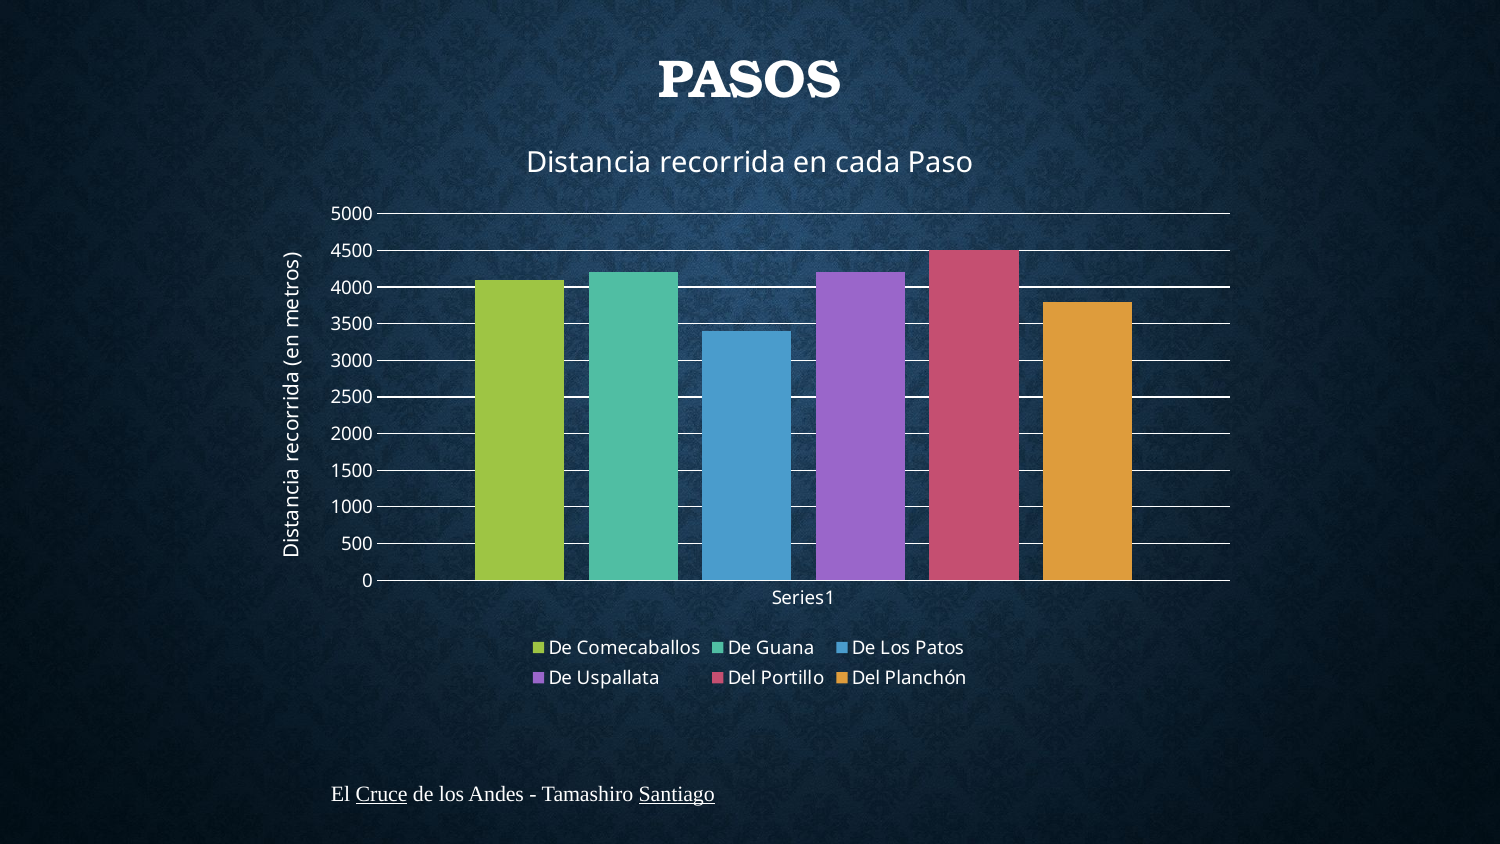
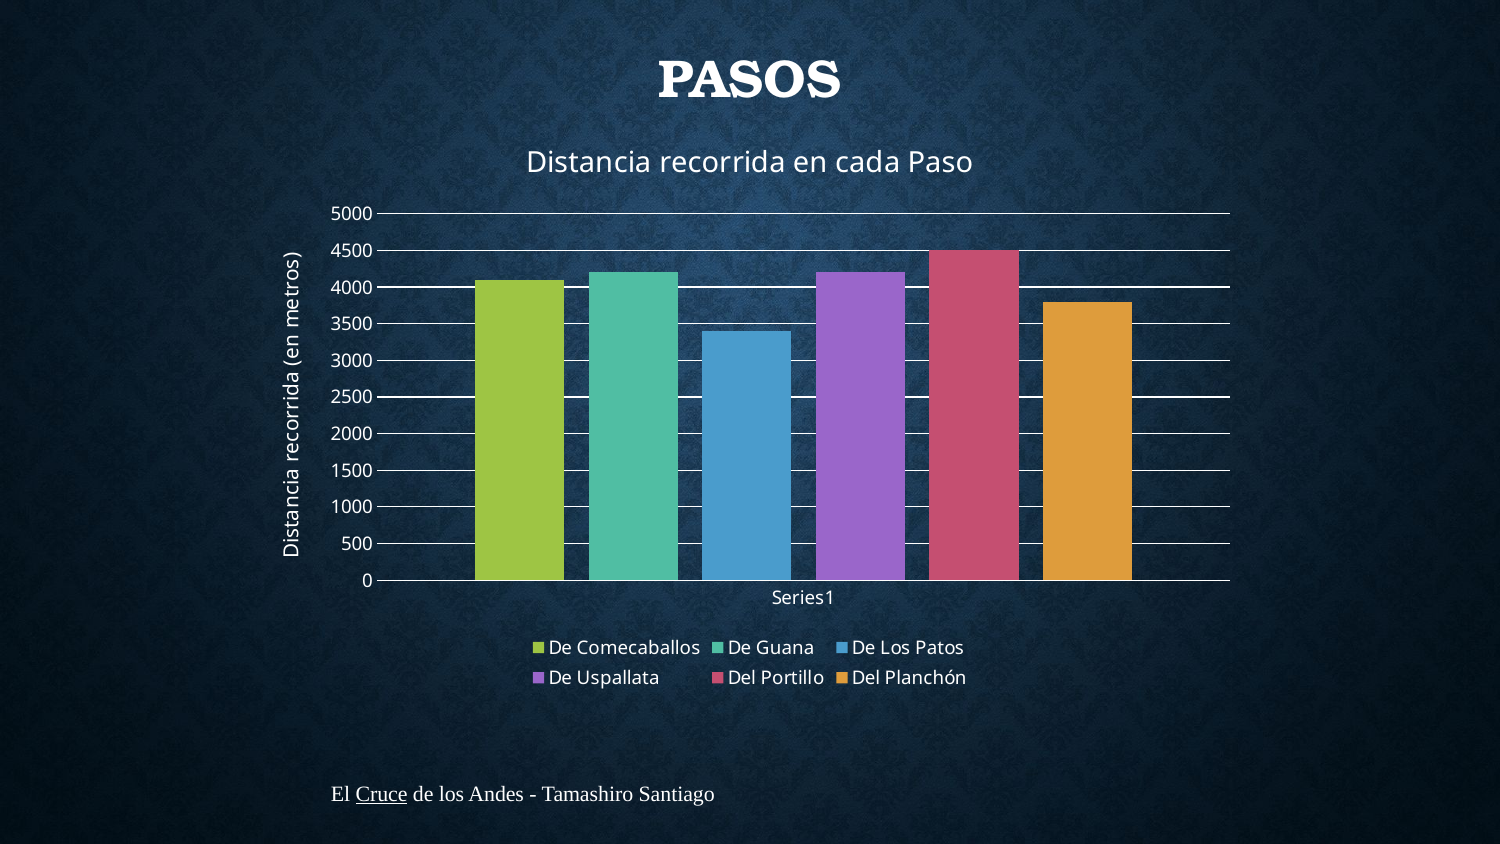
Santiago underline: present -> none (677, 794)
